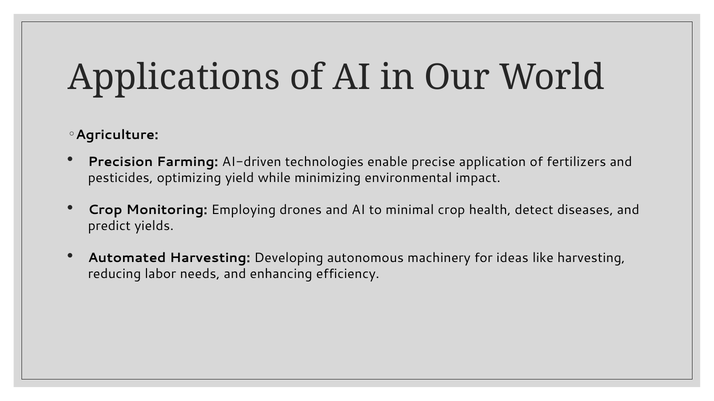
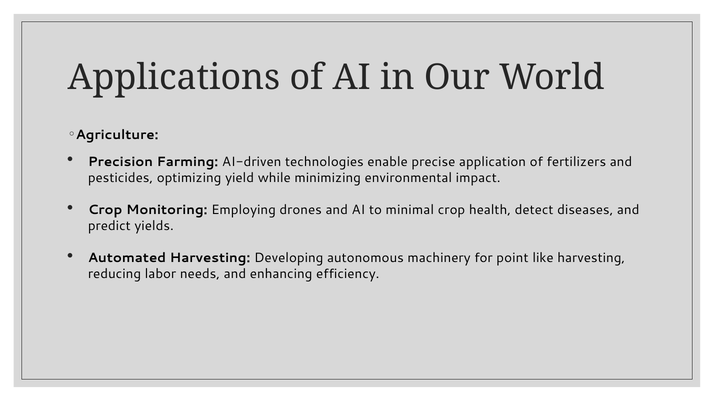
ideas: ideas -> point (512, 258)
